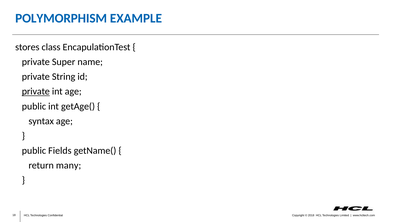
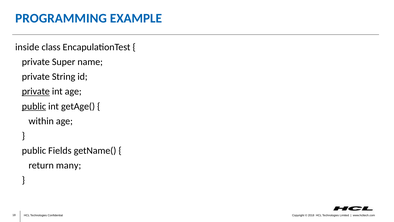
POLYMORPHISM: POLYMORPHISM -> PROGRAMMING (61, 18)
stores: stores -> inside (27, 47)
public underline: none -> present (34, 106)
syntax: syntax -> within (41, 121)
